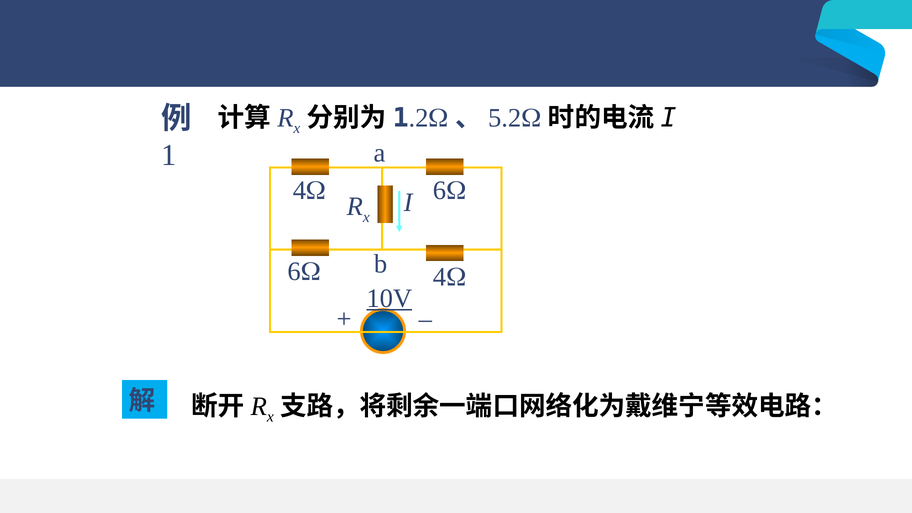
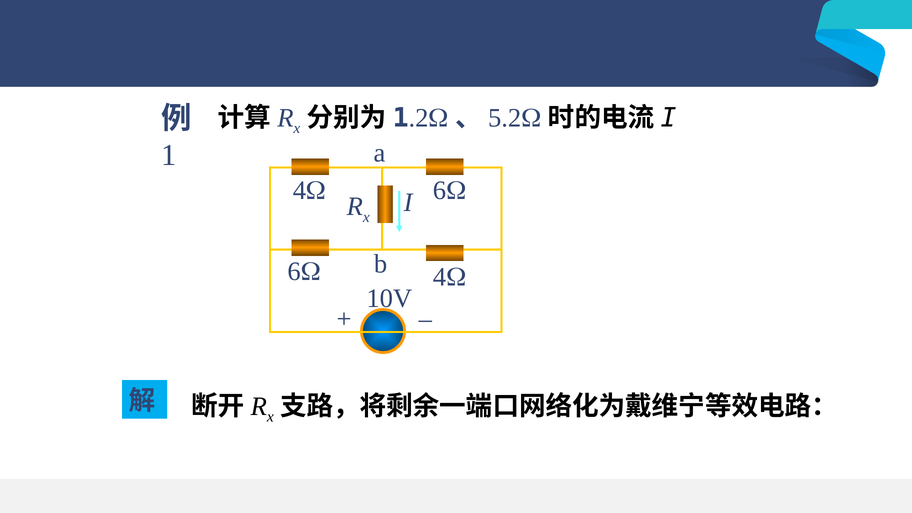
10V underline: present -> none (389, 298)
